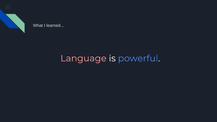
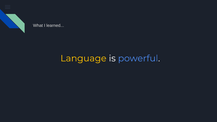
Language colour: pink -> yellow (83, 58)
